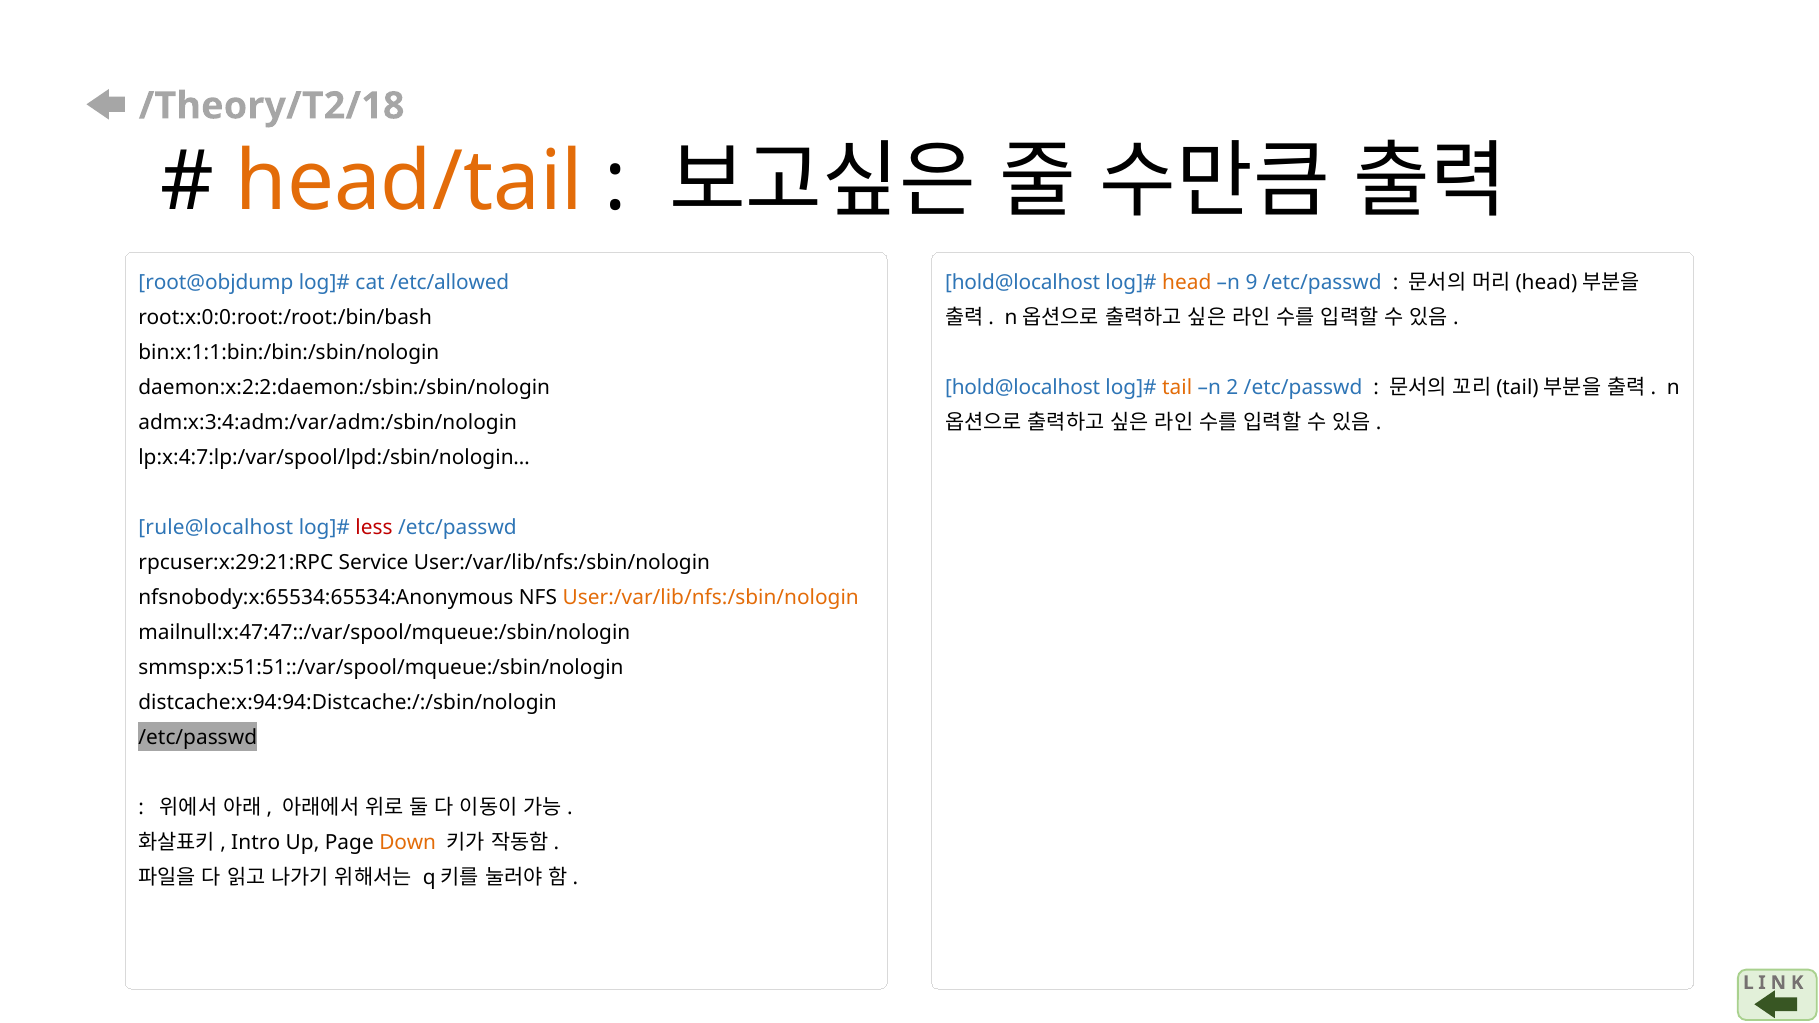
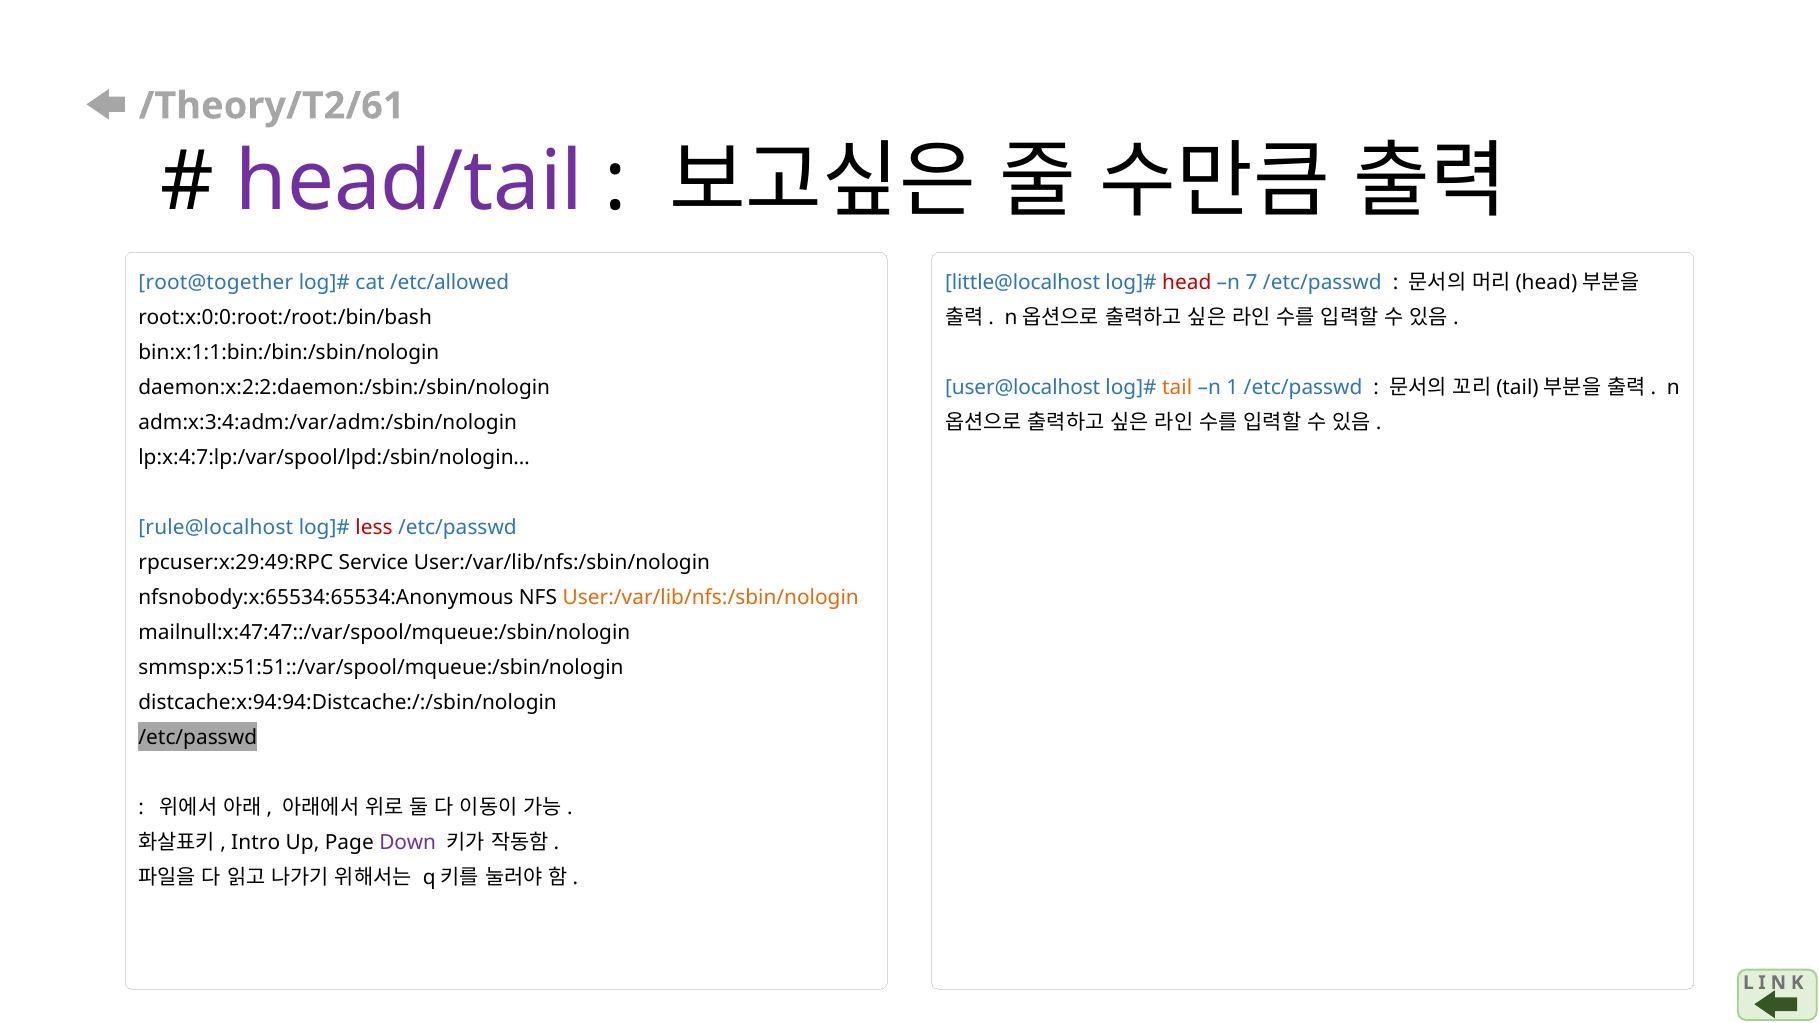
/Theory/T2/18: /Theory/T2/18 -> /Theory/T2/61 (272, 106)
head/tail colour: orange -> purple (409, 182)
root@objdump: root@objdump -> root@together (216, 283)
hold@localhost: hold@localhost -> little@localhost (1023, 283)
head colour: orange -> red (1187, 283)
9: 9 -> 7 (1252, 283)
hold@localhost: hold@localhost -> user@localhost (1023, 388)
2: 2 -> 1 (1232, 388)
rpcuser:x:29:21:RPC: rpcuser:x:29:21:RPC -> rpcuser:x:29:49:RPC (236, 563)
Down colour: orange -> purple (408, 843)
